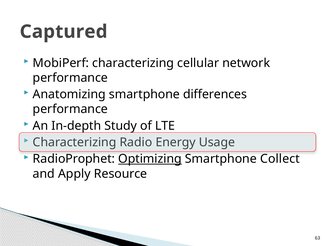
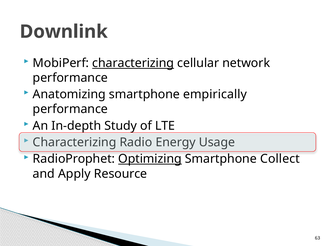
Captured: Captured -> Downlink (64, 32)
characterizing underline: none -> present (133, 63)
differences: differences -> empirically (215, 94)
